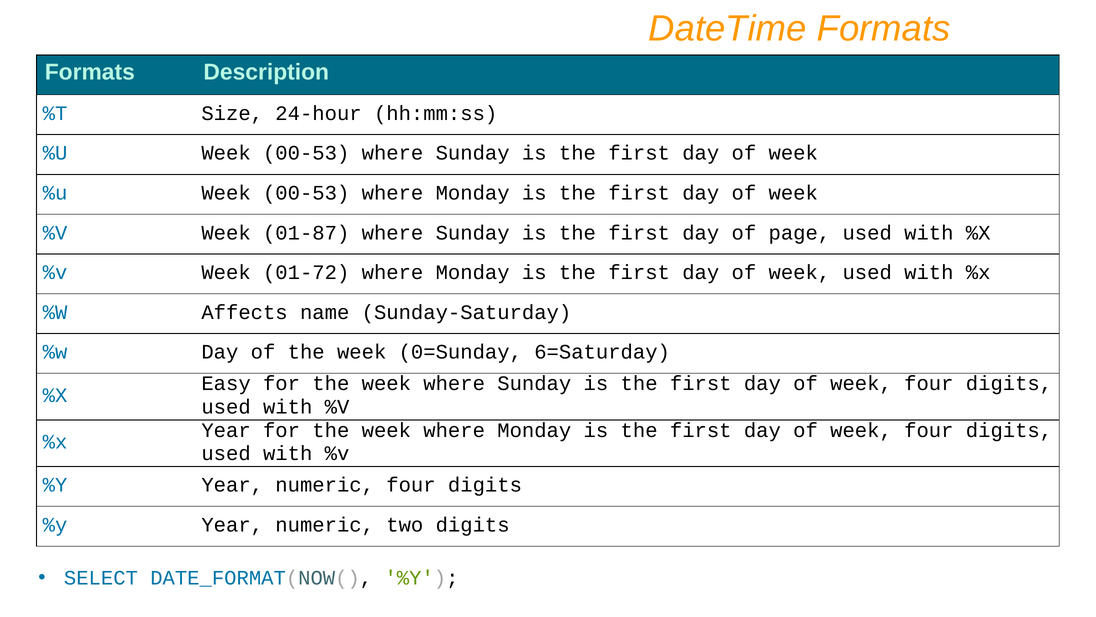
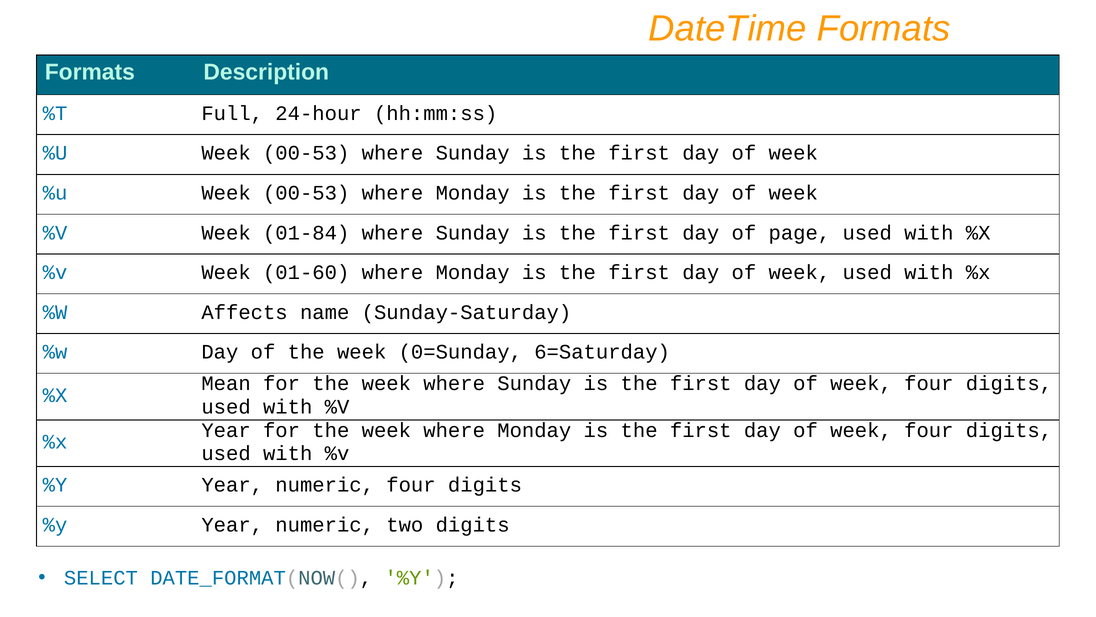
Size: Size -> Full (232, 113)
01-87: 01-87 -> 01-84 (306, 233)
01-72: 01-72 -> 01-60 (306, 272)
Easy: Easy -> Mean (226, 383)
